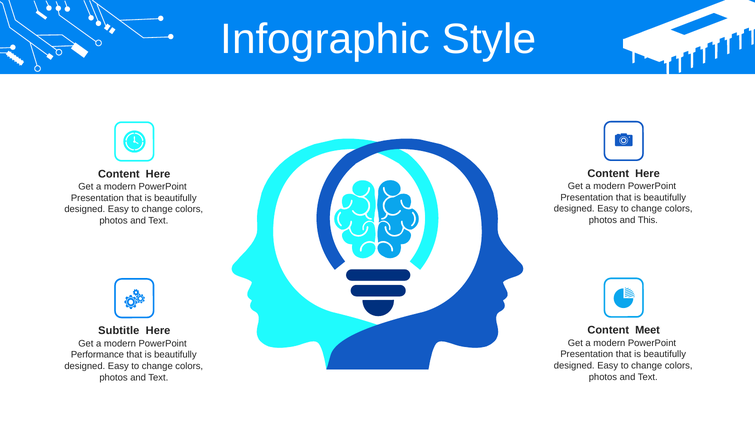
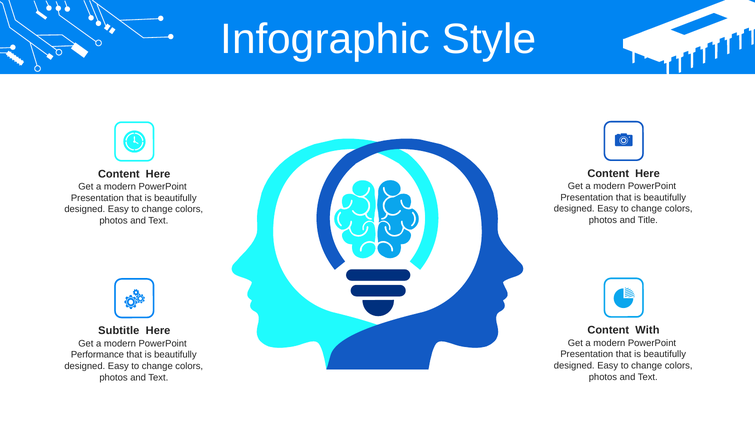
This: This -> Title (648, 220)
Meet: Meet -> With (647, 330)
